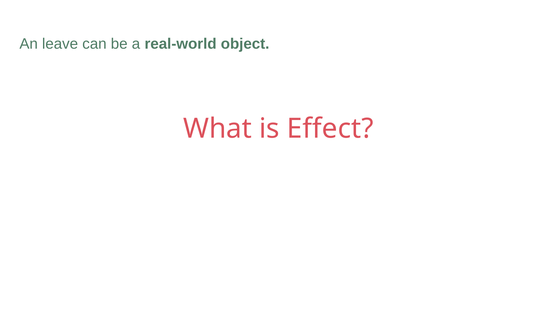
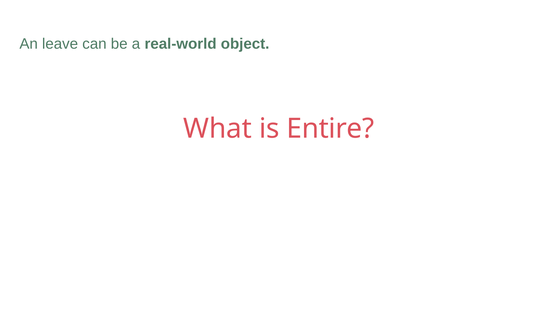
Effect: Effect -> Entire (330, 129)
